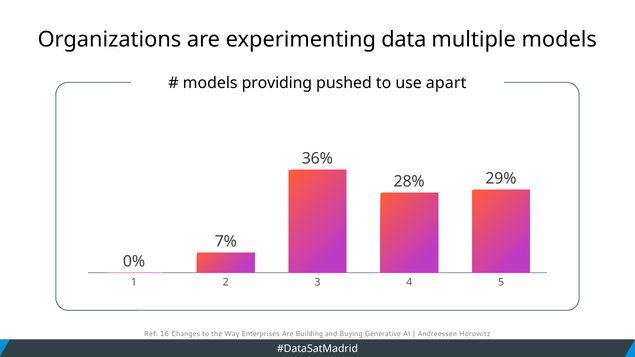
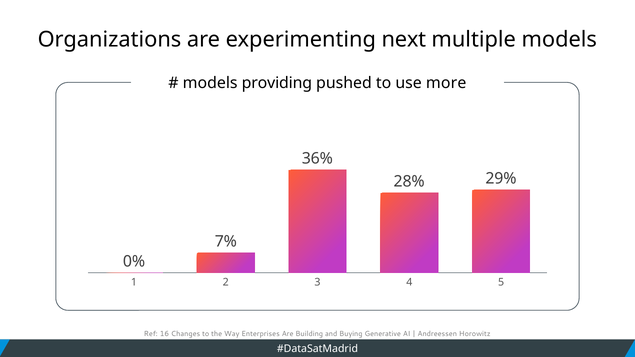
data: data -> next (404, 39)
apart: apart -> more (446, 83)
